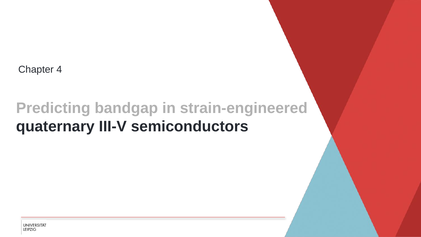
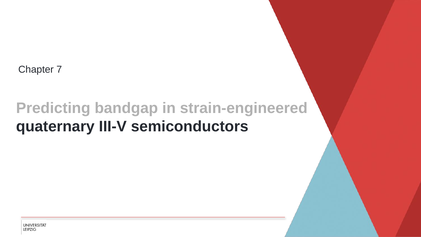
4: 4 -> 7 (59, 69)
